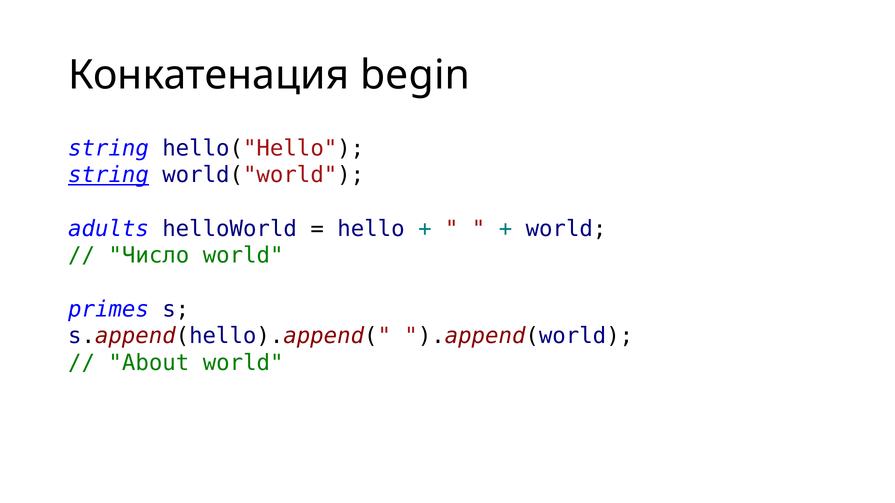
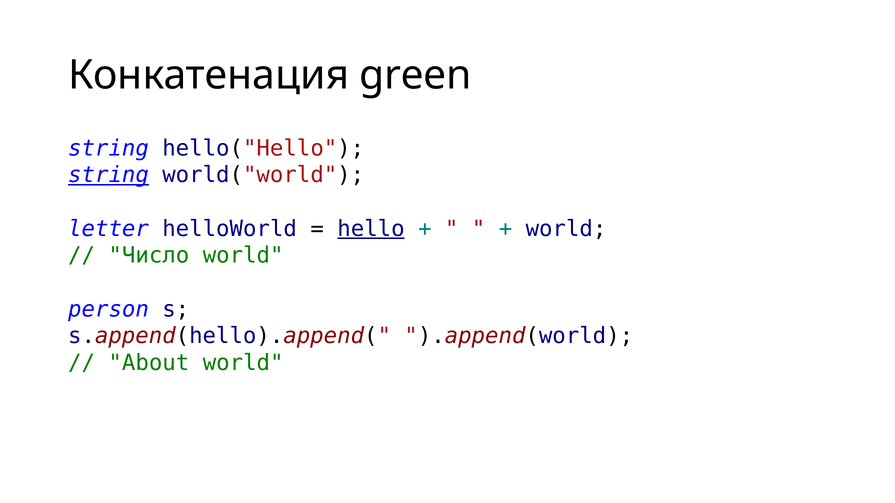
begin: begin -> green (415, 75)
adults: adults -> letter (109, 229)
hello underline: none -> present (371, 229)
primes: primes -> person (109, 309)
